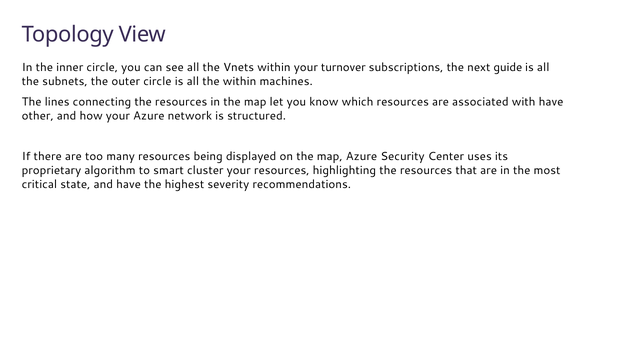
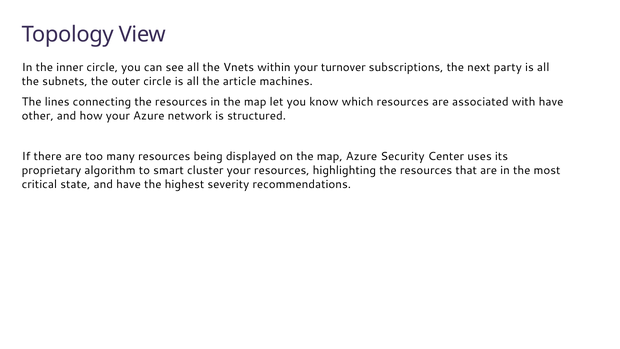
guide: guide -> party (508, 67)
the within: within -> article (240, 81)
